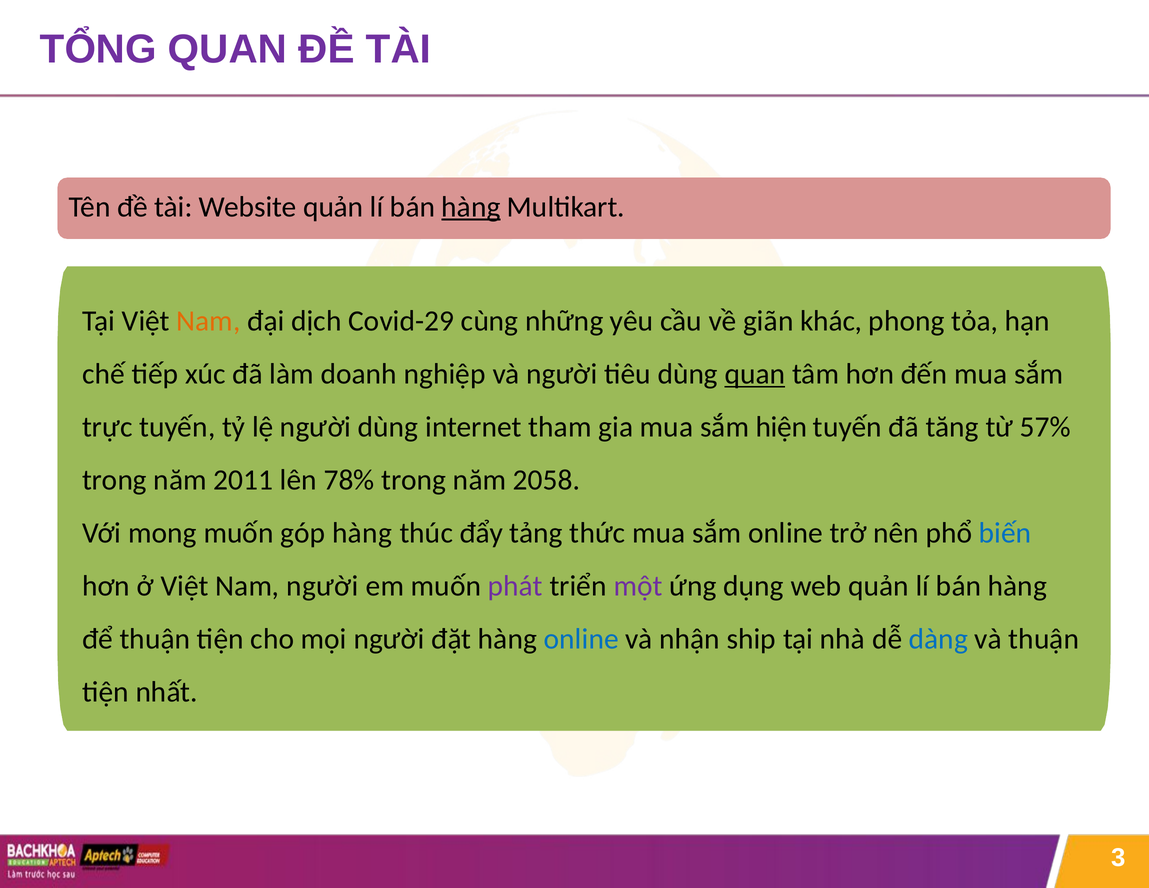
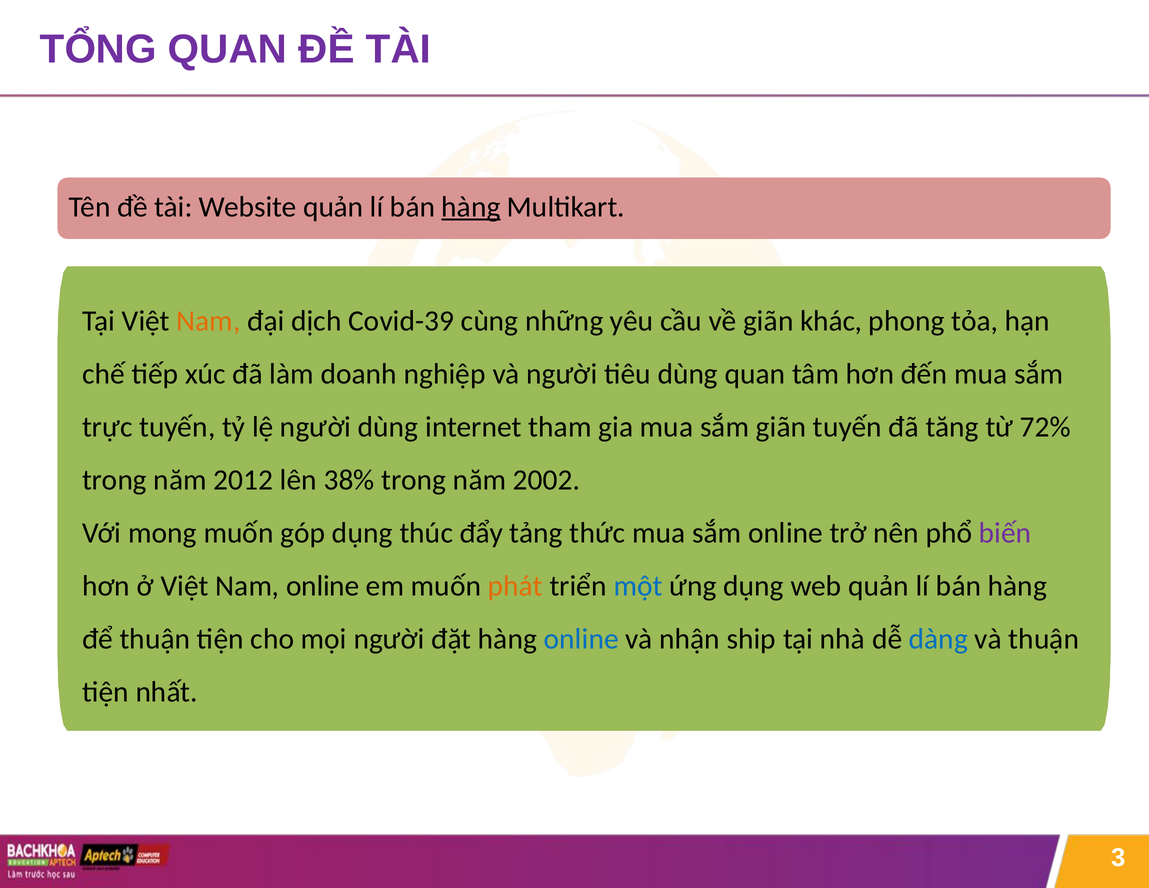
Covid-29: Covid-29 -> Covid-39 (401, 321)
quan underline: present -> none (755, 374)
sắm hiện: hiện -> giãn (781, 427)
57%: 57% -> 72% (1045, 427)
2011: 2011 -> 2012 (243, 480)
78%: 78% -> 38% (349, 480)
2058: 2058 -> 2002 (546, 480)
góp hàng: hàng -> dụng (362, 533)
biến colour: blue -> purple (1005, 533)
Nam người: người -> online (323, 586)
phát colour: purple -> orange (515, 586)
một colour: purple -> blue (638, 586)
